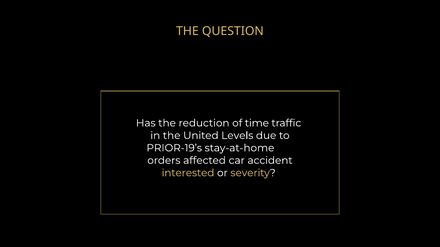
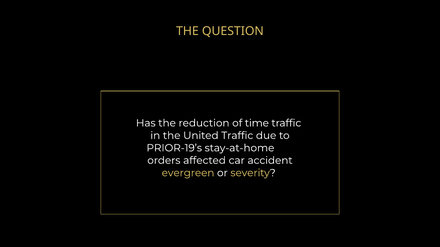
United Levels: Levels -> Traffic (237, 136)
interested: interested -> evergreen (188, 173)
